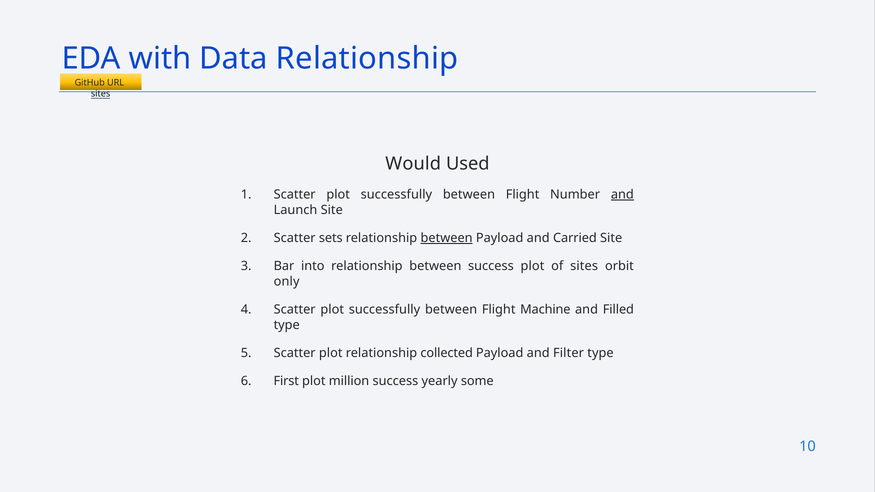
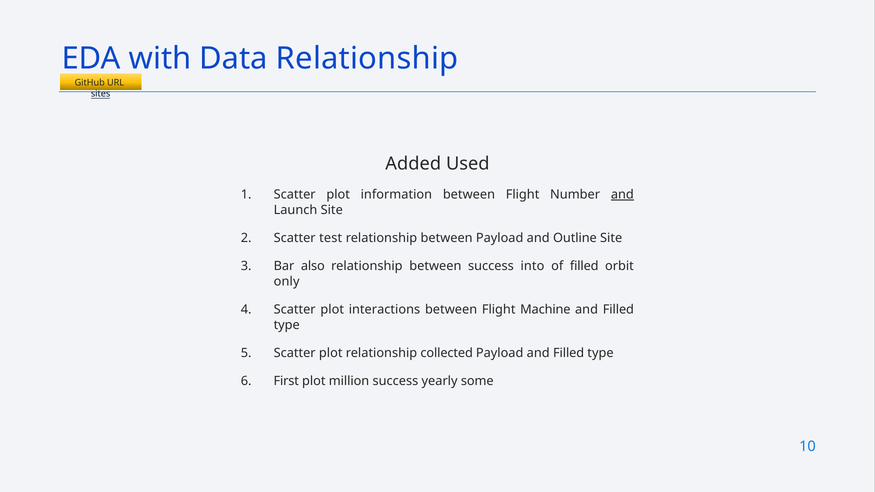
Would: Would -> Added (413, 164)
successfully: successfully -> information (396, 195)
sets: sets -> test (331, 238)
between underline: present -> none (447, 238)
Carried: Carried -> Outline (575, 238)
into: into -> also (313, 266)
success plot: plot -> into (532, 266)
of sites: sites -> filled (584, 266)
successfully: successfully -> interactions (384, 310)
Payload and Filter: Filter -> Filled (569, 353)
